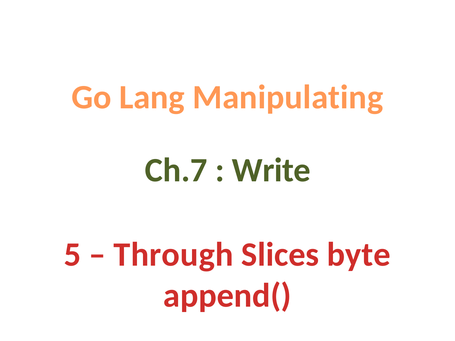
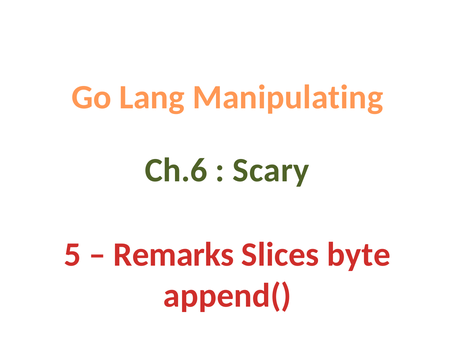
Ch.7: Ch.7 -> Ch.6 (176, 171)
Write: Write -> Scary (271, 171)
Through: Through -> Remarks (174, 255)
